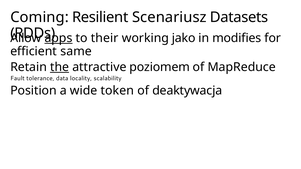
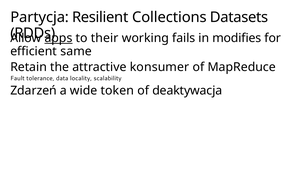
Coming: Coming -> Partycja (40, 17)
Scenariusz: Scenariusz -> Collections (169, 17)
jako: jako -> fails (184, 38)
the underline: present -> none (60, 67)
poziomem: poziomem -> konsumer (160, 67)
Position: Position -> Zdarzeń (33, 91)
